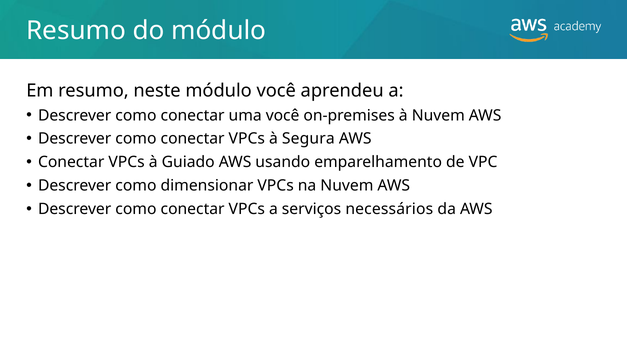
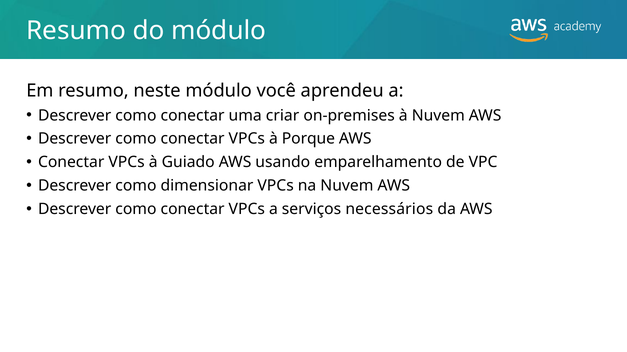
uma você: você -> criar (283, 116)
Segura: Segura -> Porque (308, 139)
